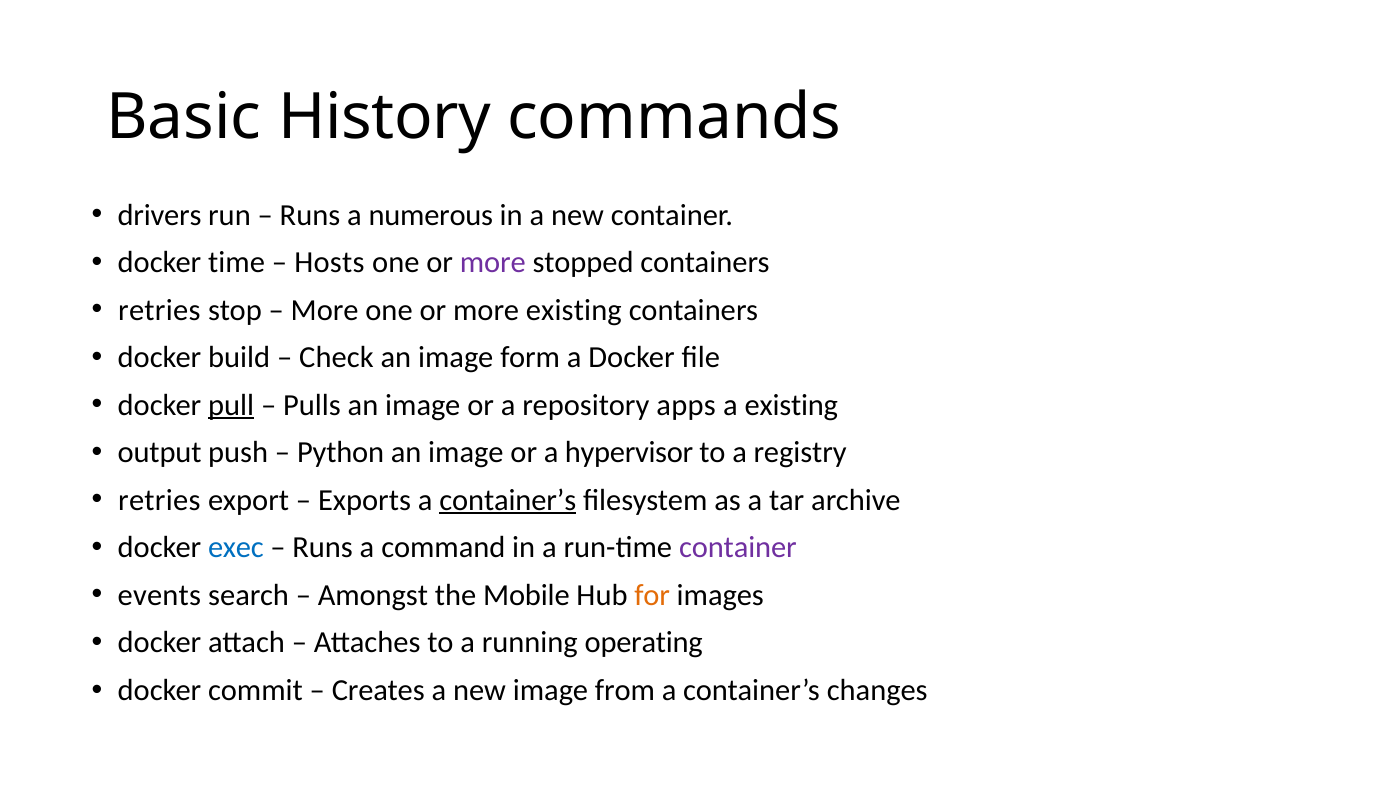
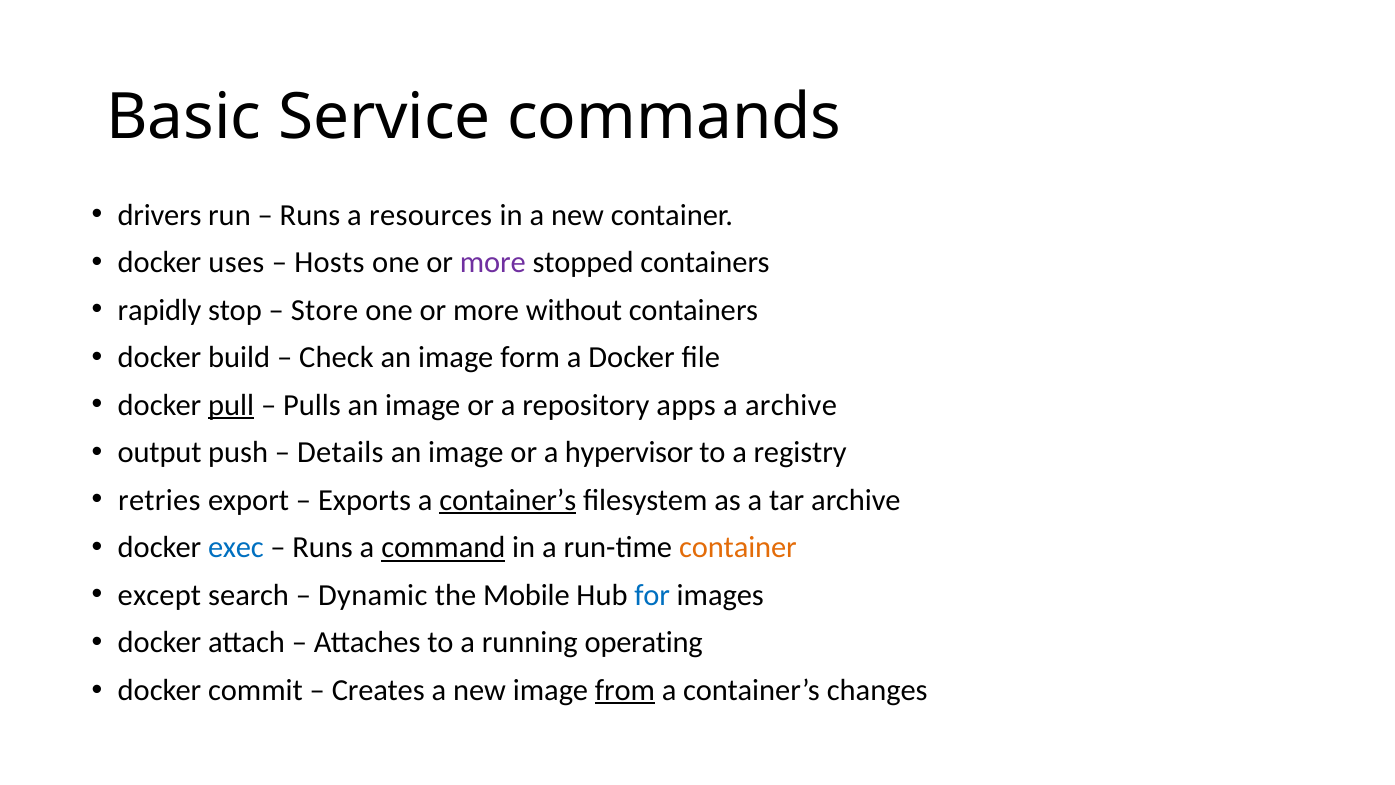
History: History -> Service (384, 117)
numerous: numerous -> resources (431, 215)
time: time -> uses (236, 262)
retries: retries -> rapidly (160, 310)
More: More -> Store (325, 310)
more existing: existing -> without (574, 310)
a existing: existing -> archive (791, 405)
Python: Python -> Details (340, 452)
command underline: none -> present (443, 547)
container colour: purple -> orange (738, 547)
events: events -> except (159, 595)
Amongst: Amongst -> Dynamic (373, 595)
for colour: orange -> blue (652, 595)
from underline: none -> present (625, 690)
